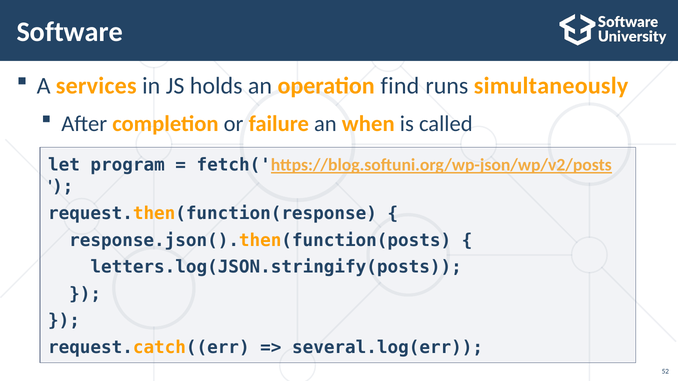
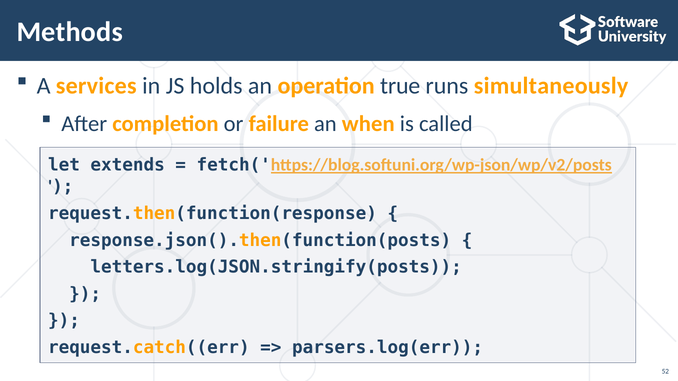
Software: Software -> Methods (70, 32)
find: find -> true (400, 86)
program: program -> extends (128, 165)
several.log(err: several.log(err -> parsers.log(err (388, 348)
